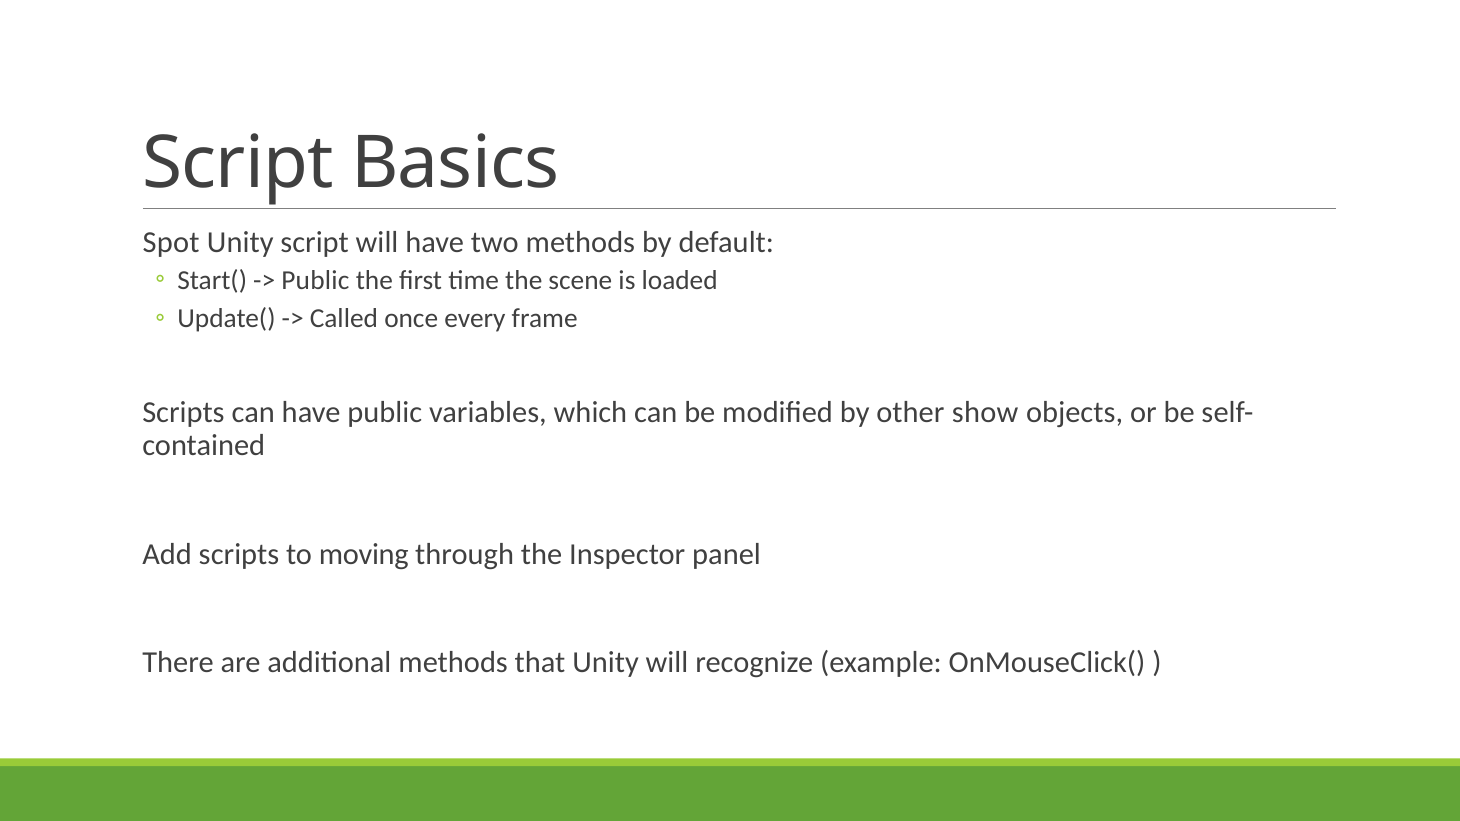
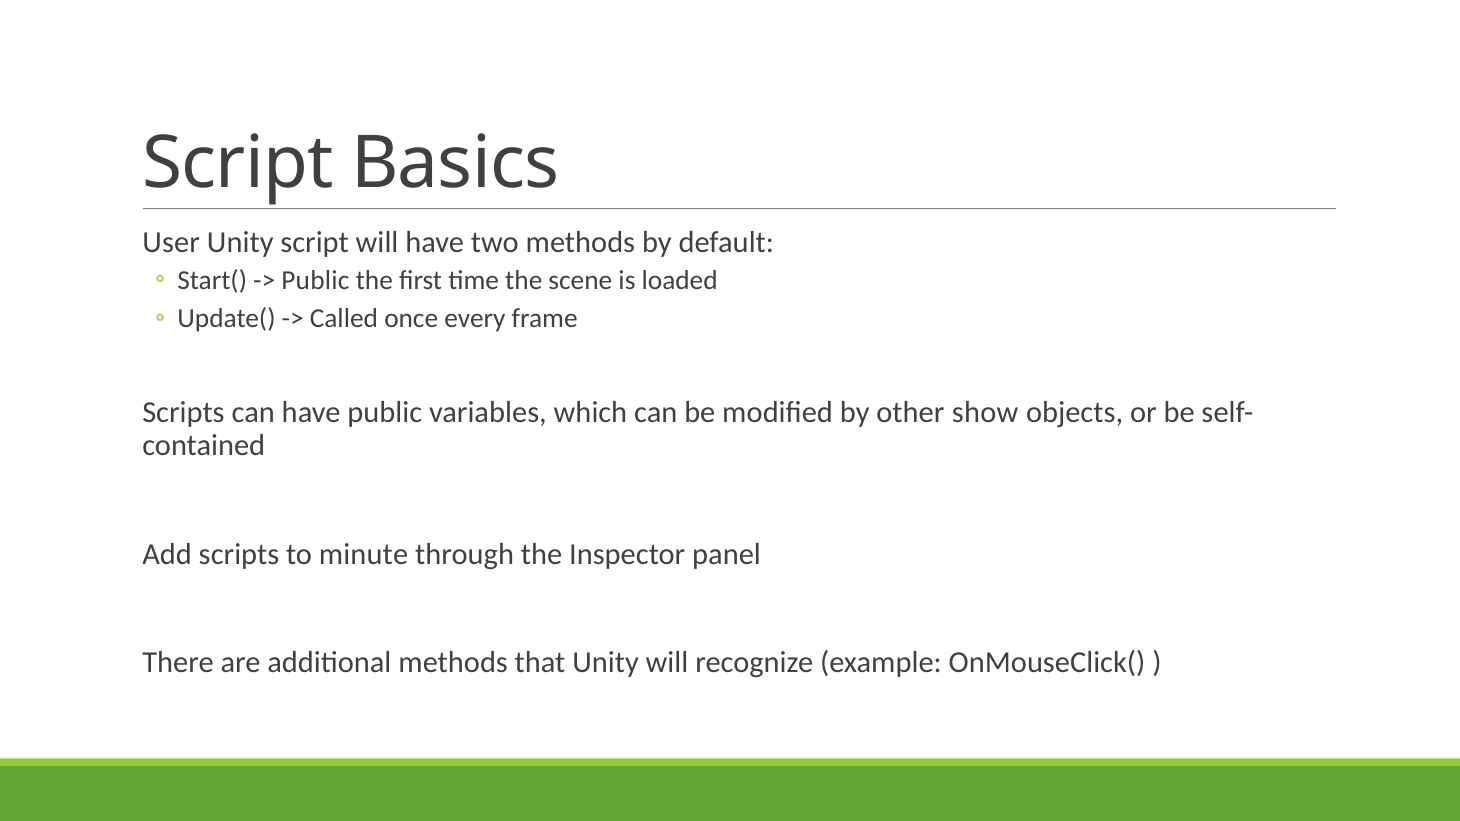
Spot: Spot -> User (171, 243)
moving: moving -> minute (364, 554)
